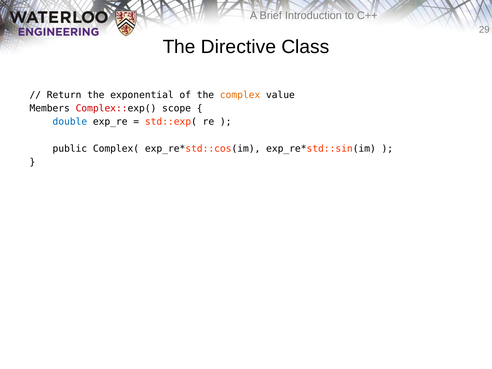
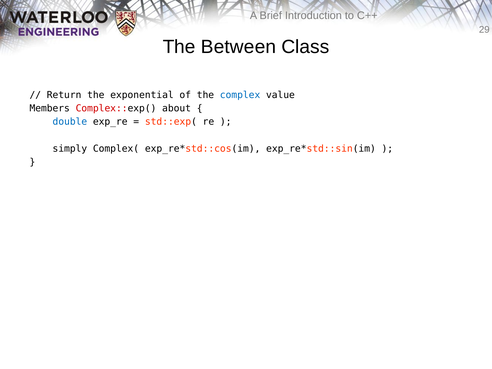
Directive: Directive -> Between (238, 47)
complex colour: orange -> blue (240, 95)
scope: scope -> about (177, 108)
public: public -> simply (70, 149)
